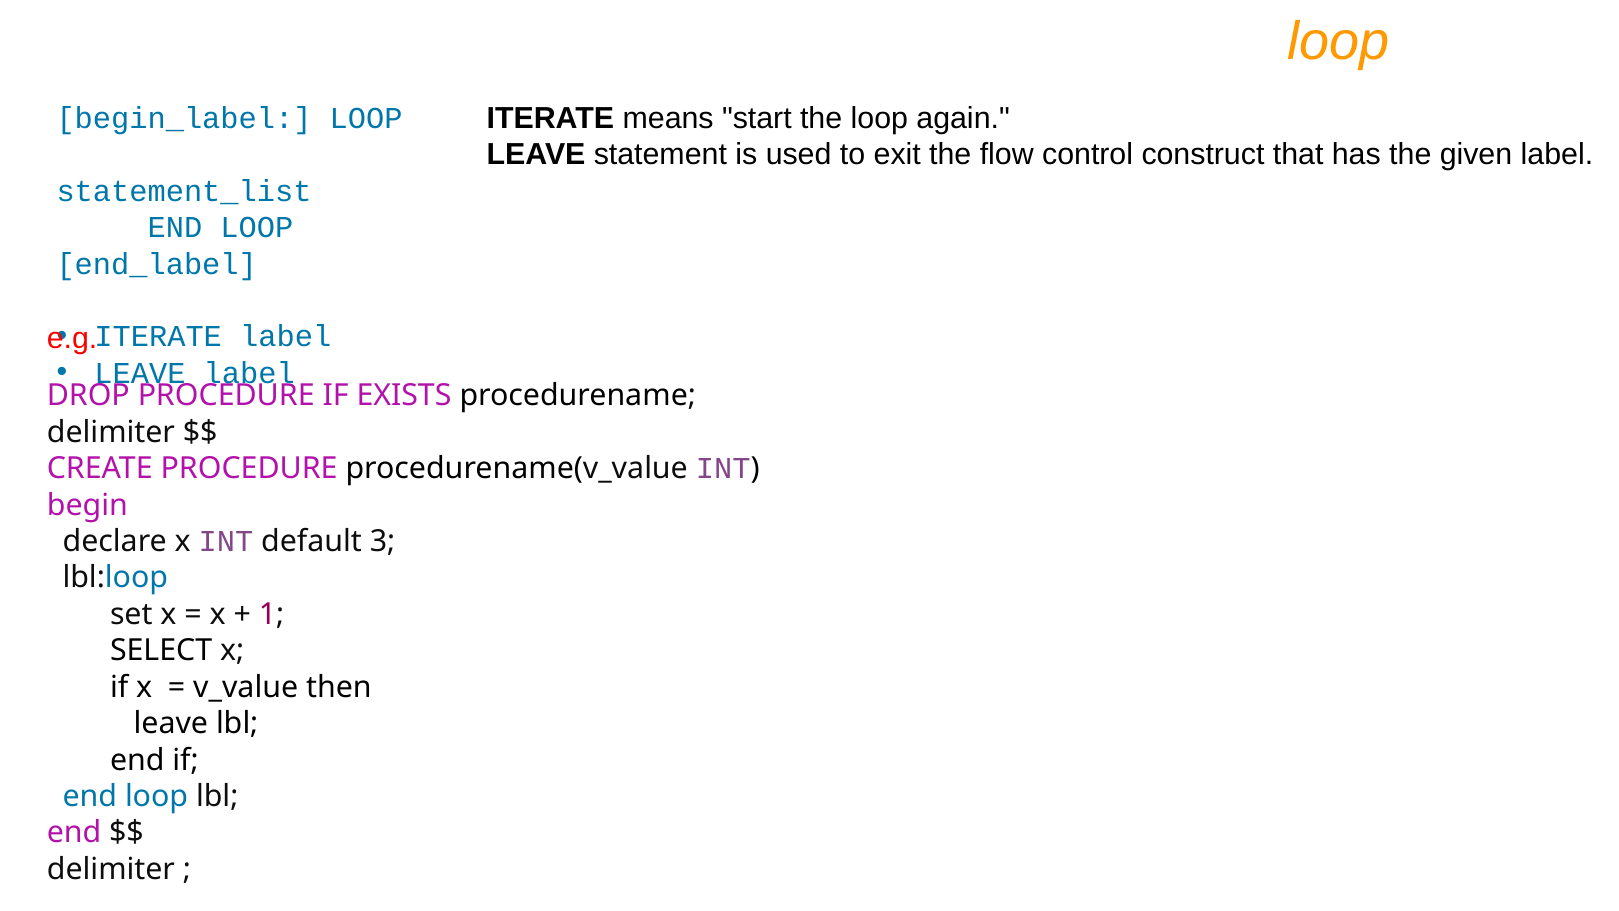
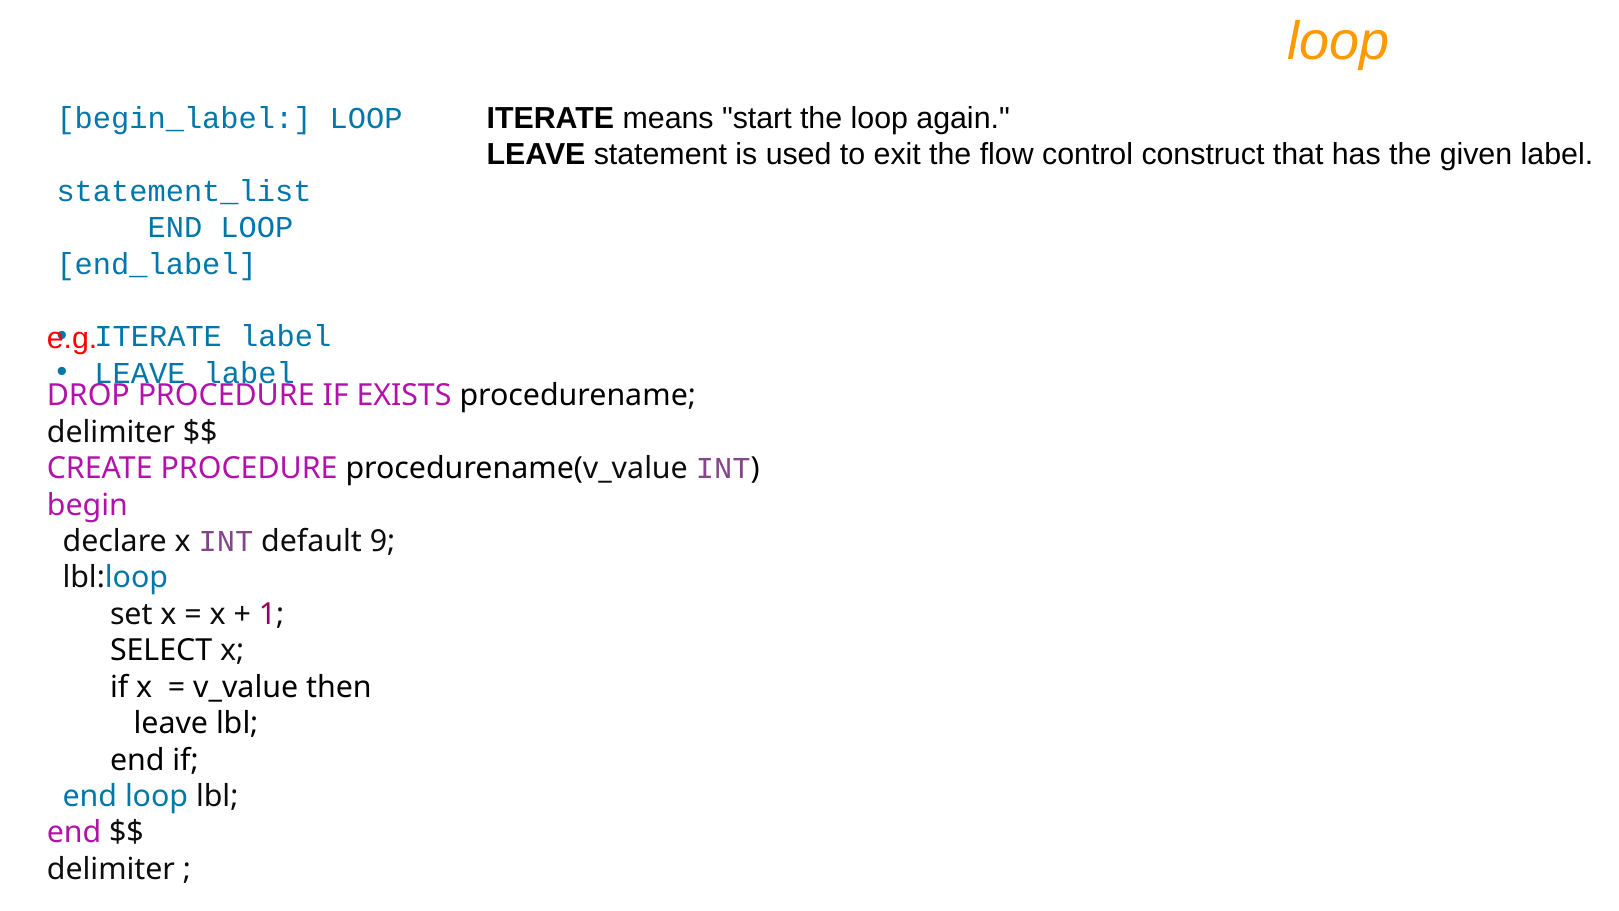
3: 3 -> 9 (382, 541)
